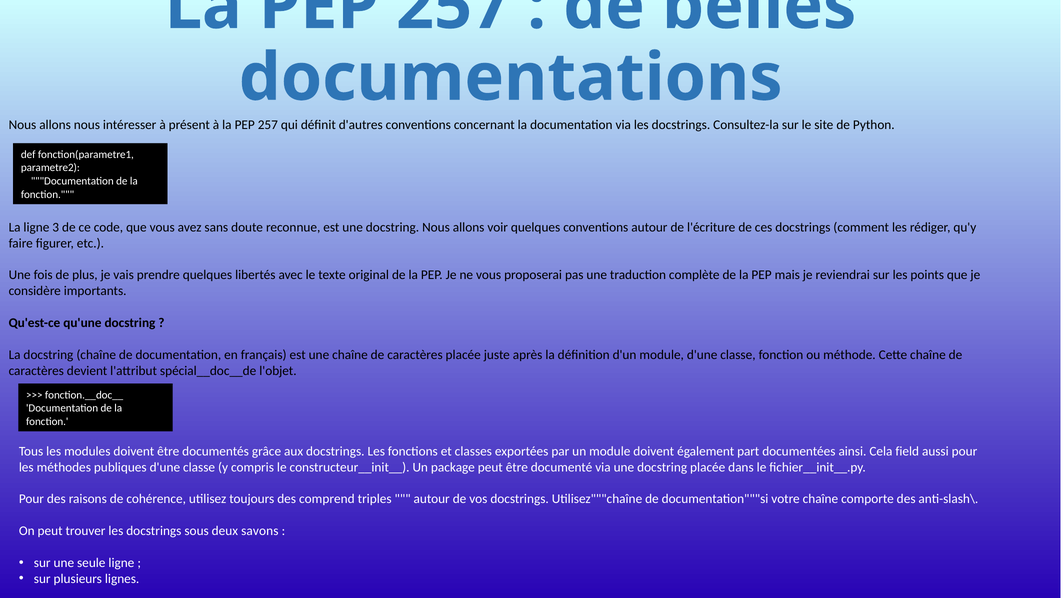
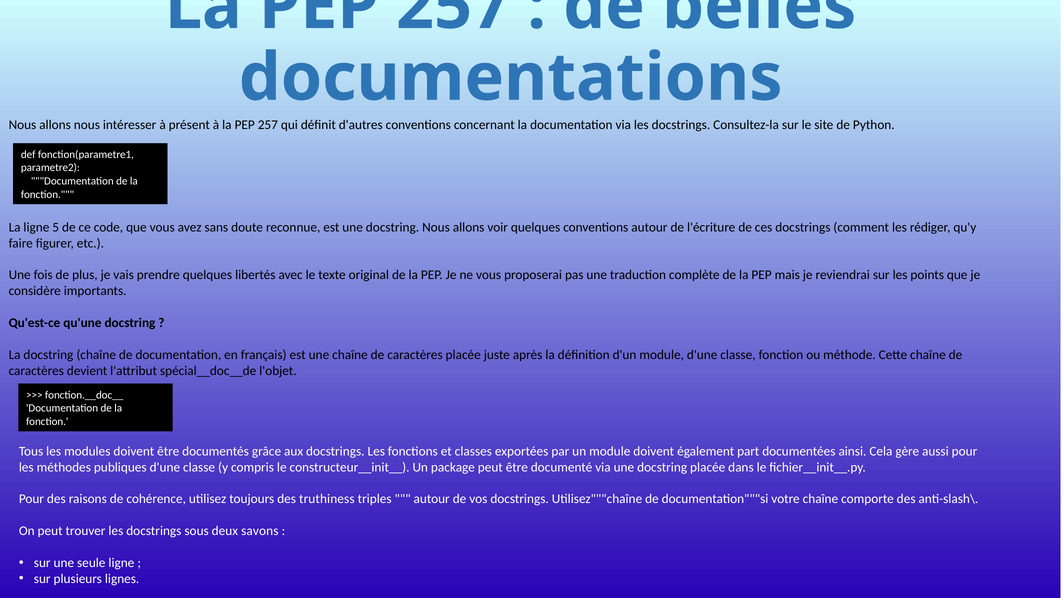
3: 3 -> 5 (56, 227)
field: field -> gère (907, 451)
comprend: comprend -> truthiness (327, 499)
